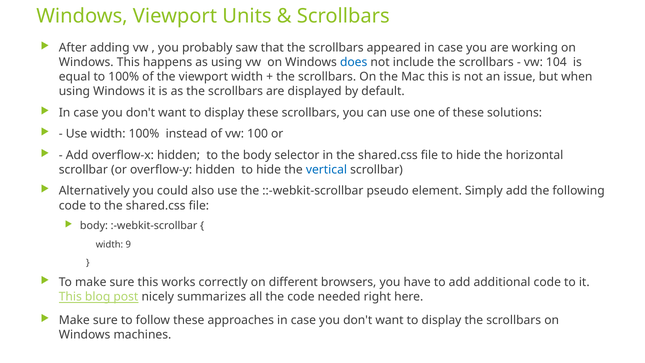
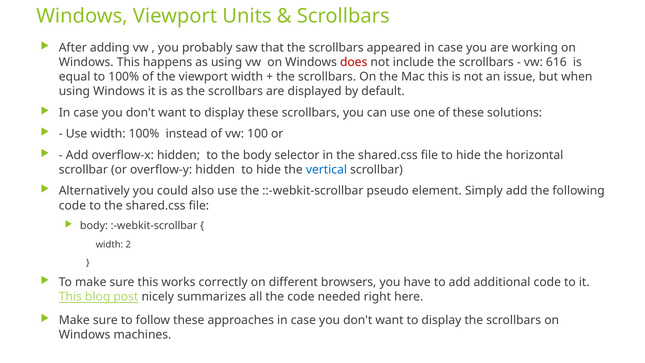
does colour: blue -> red (354, 62)
104: 104 -> 616 (556, 62)
9: 9 -> 2 (128, 244)
